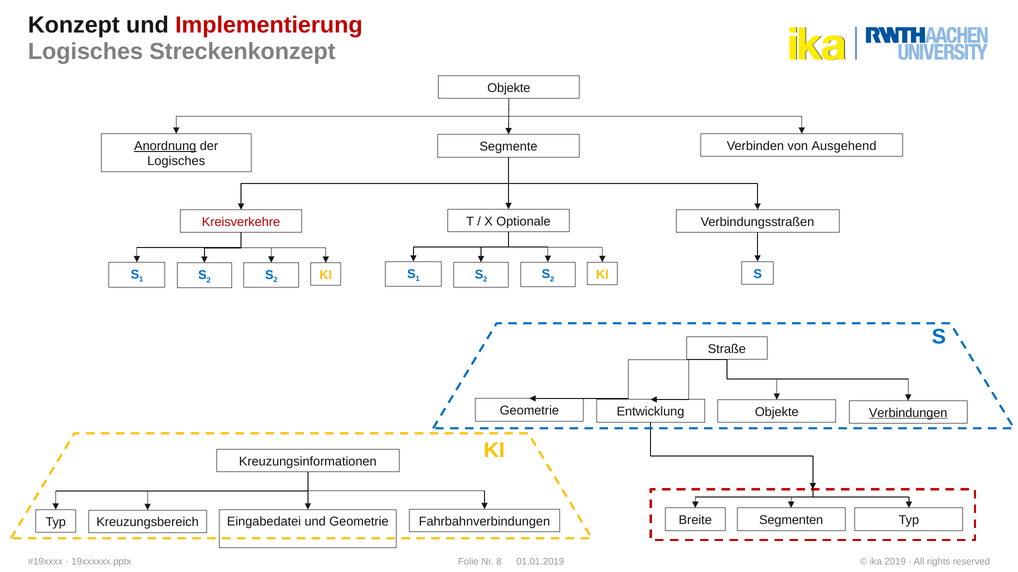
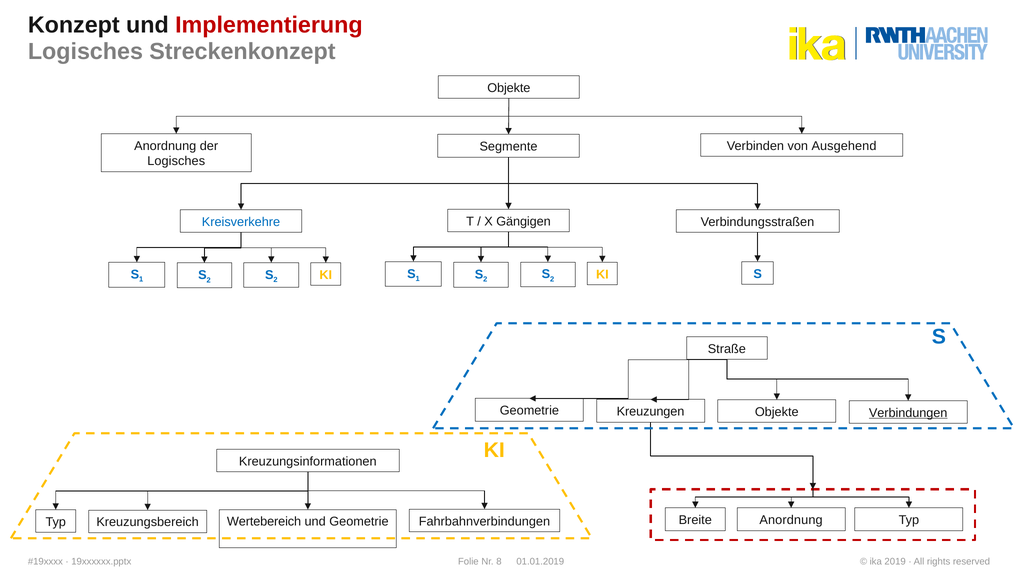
Anordnung underline: present -> none (165, 146)
Optionale: Optionale -> Gängigen (524, 222)
Kreisverkehre colour: red -> blue (241, 222)
Entwicklung: Entwicklung -> Kreuzungen (651, 412)
Breite Segmenten: Segmenten -> Anordnung (791, 521)
Eingabedatei: Eingabedatei -> Wertebereich (264, 522)
